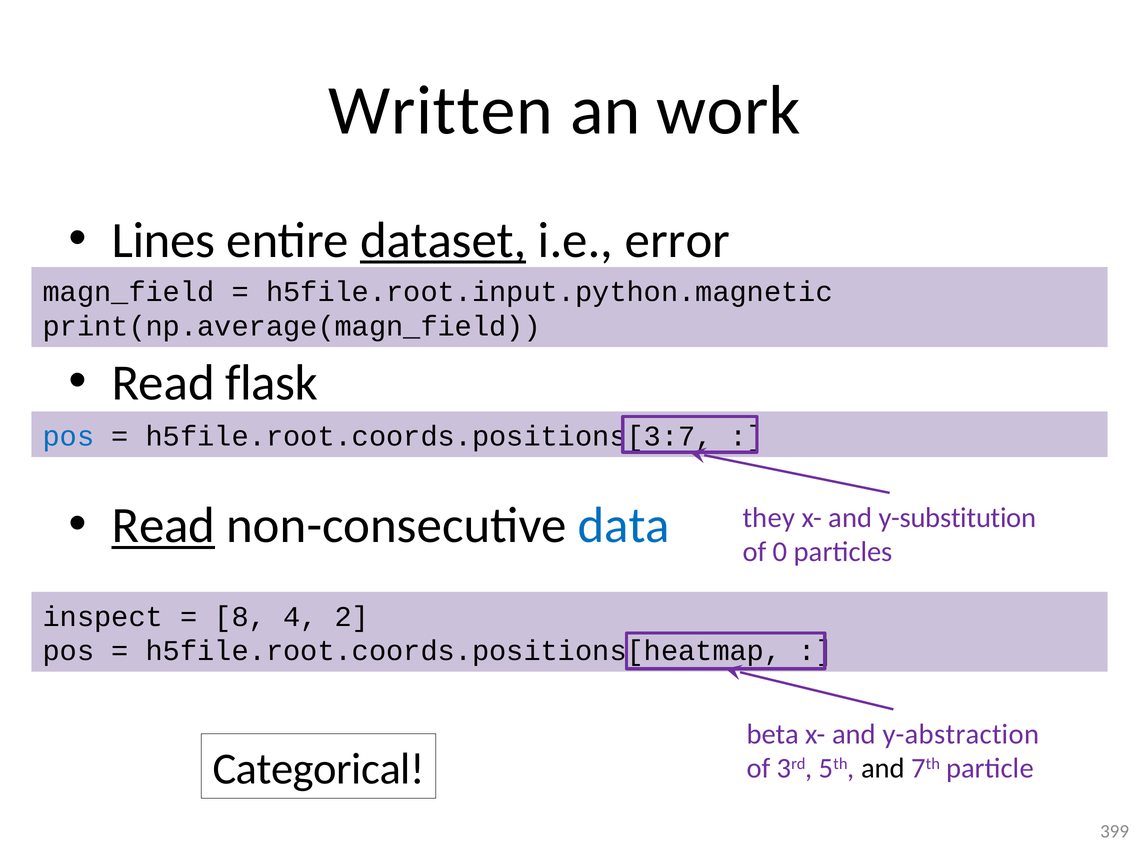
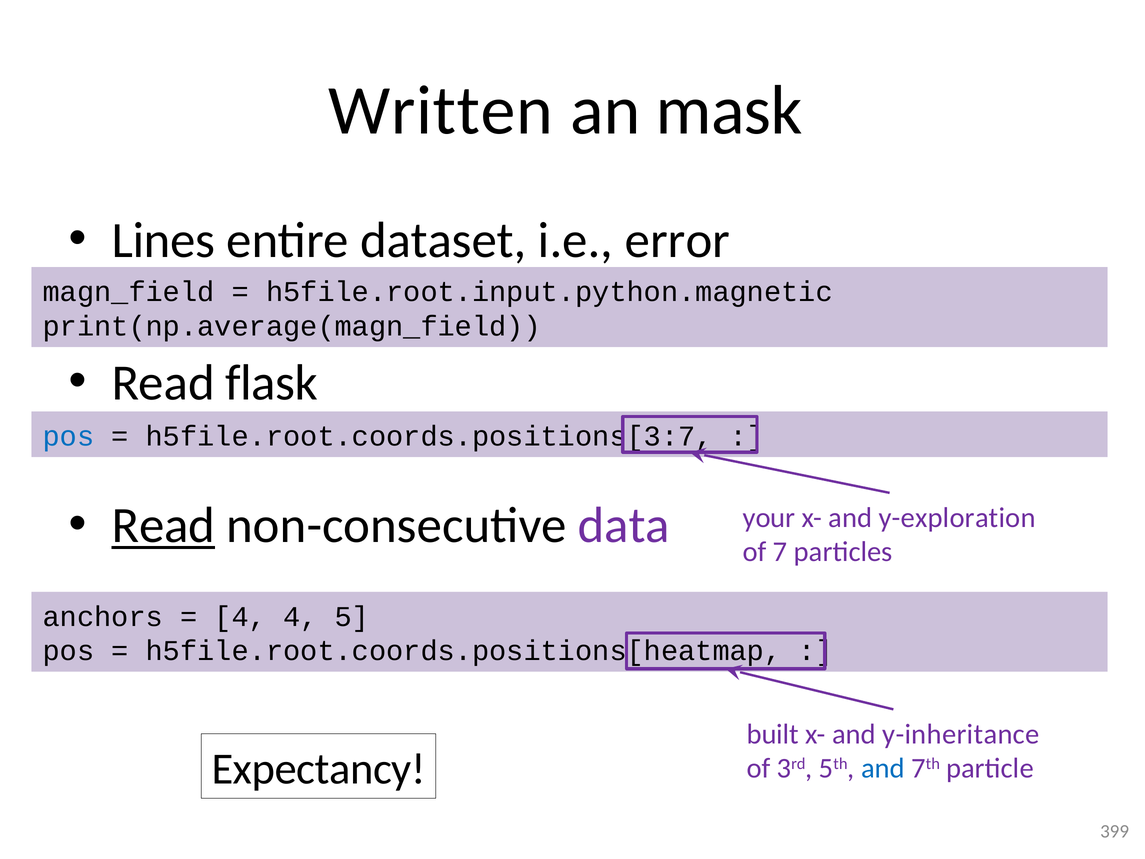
work: work -> mask (729, 111)
dataset underline: present -> none (443, 240)
data colour: blue -> purple (624, 525)
they: they -> your (769, 517)
y-substitution: y-substitution -> y-exploration (957, 517)
0: 0 -> 7 (780, 552)
inspect: inspect -> anchors (103, 616)
8: 8 -> 4 (240, 616)
2: 2 -> 5 (352, 616)
beta: beta -> built (773, 734)
y-abstraction: y-abstraction -> y-inheritance (961, 734)
Categorical: Categorical -> Expectancy (319, 769)
and colour: black -> blue (883, 768)
